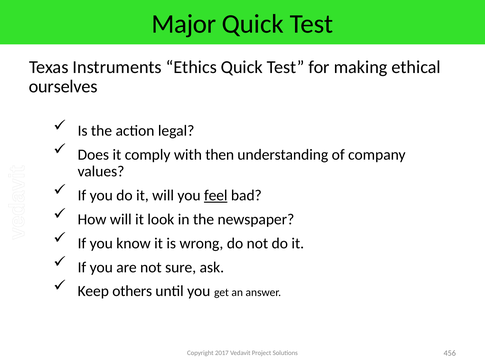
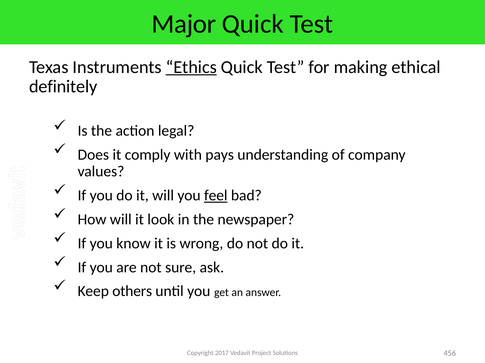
Ethics underline: none -> present (191, 67)
ourselves: ourselves -> definitely (63, 87)
then: then -> pays (220, 155)
